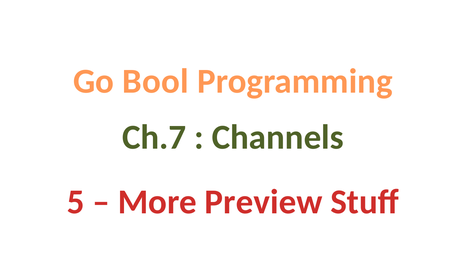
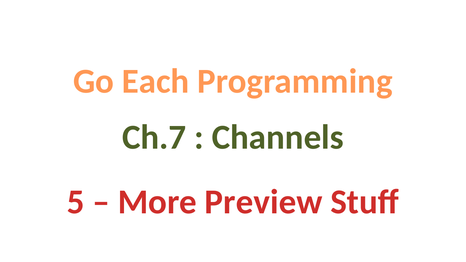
Bool: Bool -> Each (156, 81)
